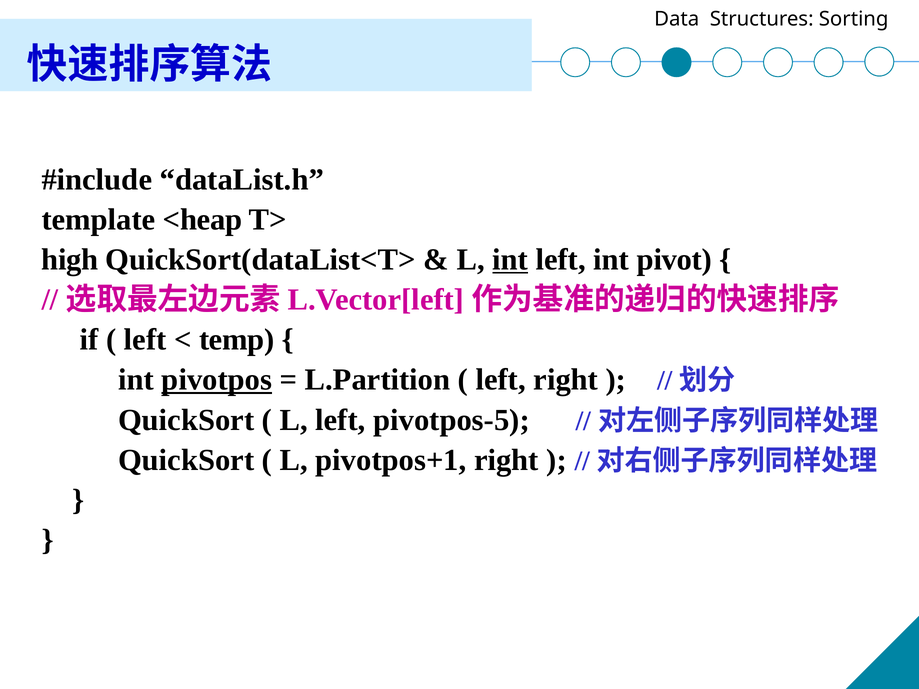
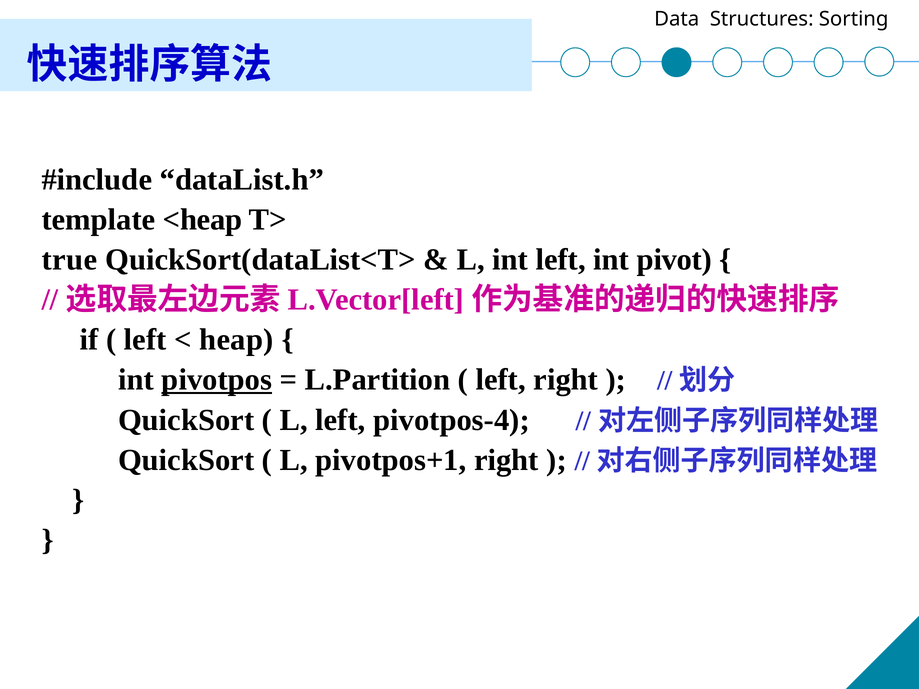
high: high -> true (69, 260)
int underline: present -> none (510, 260)
temp: temp -> heap (236, 340)
pivotpos-5: pivotpos-5 -> pivotpos-4 (451, 420)
